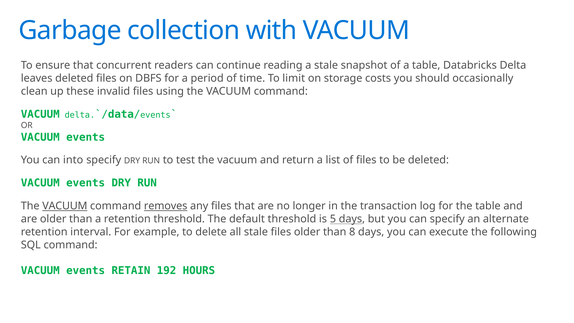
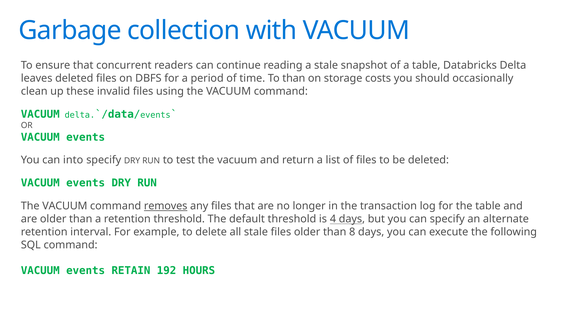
To limit: limit -> than (294, 78)
VACUUM underline: present -> none (65, 206)
5: 5 -> 4 (333, 219)
